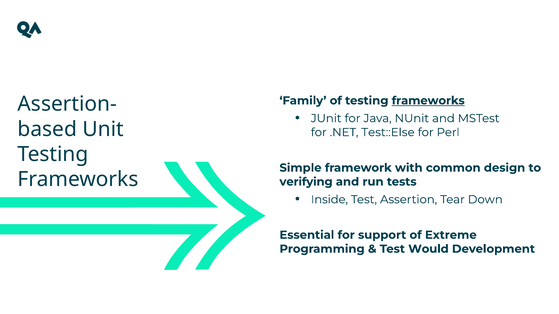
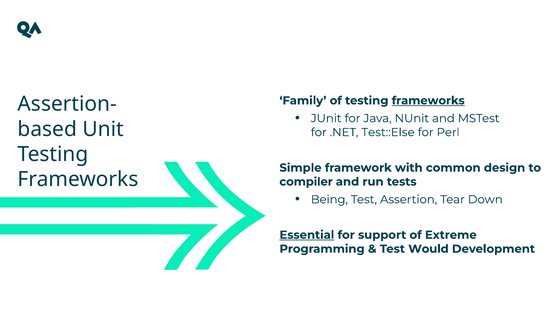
verifying: verifying -> compiler (306, 182)
Inside: Inside -> Being (329, 200)
Essential underline: none -> present (307, 235)
